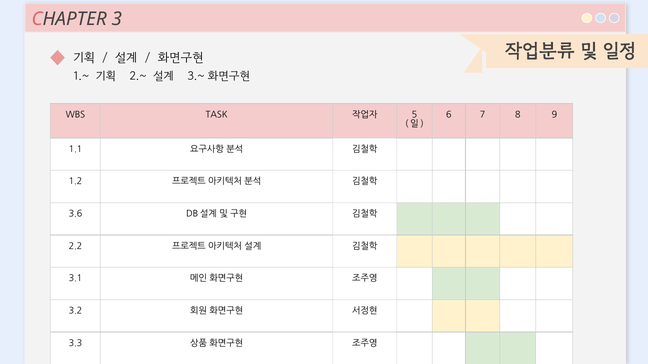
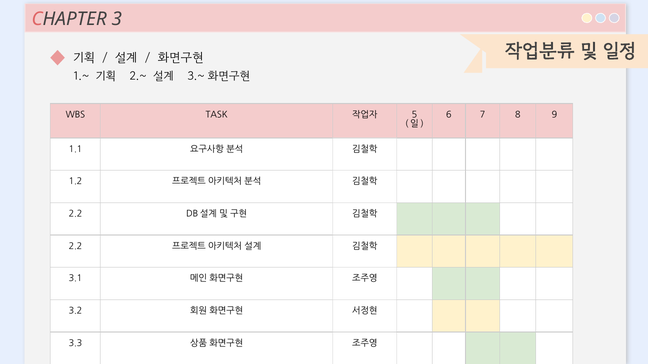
3.6: 3.6 -> 2.2 (75, 214)
